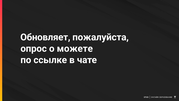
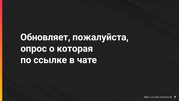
можете: можете -> которая (75, 48)
